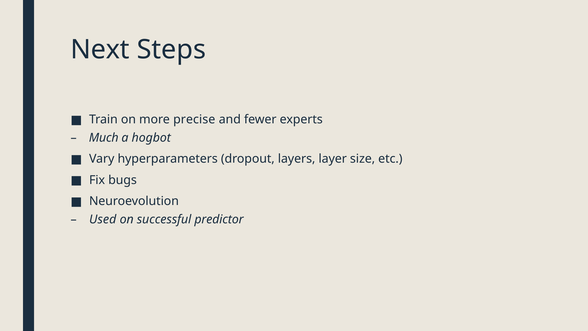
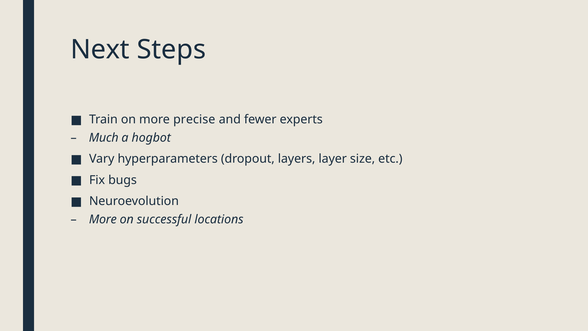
Used: Used -> More (103, 219)
predictor: predictor -> locations (219, 219)
